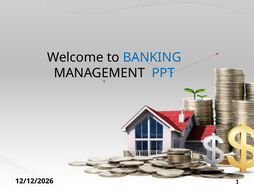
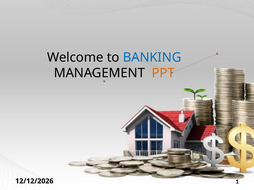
PPT colour: blue -> orange (163, 73)
